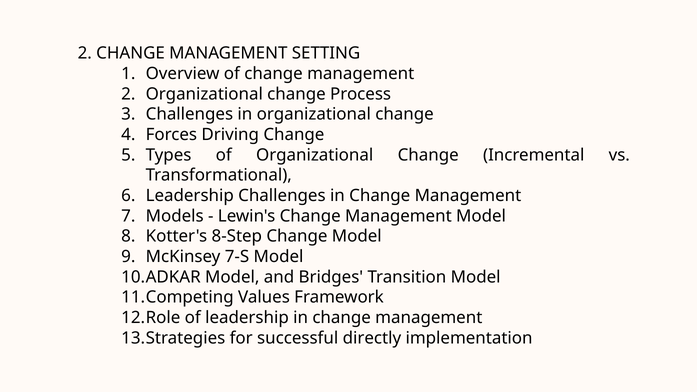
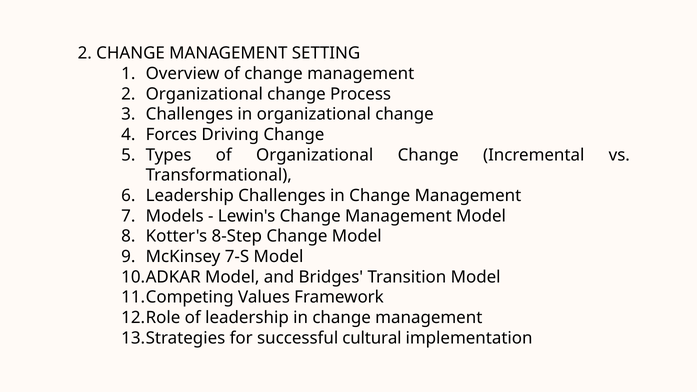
directly: directly -> cultural (372, 338)
